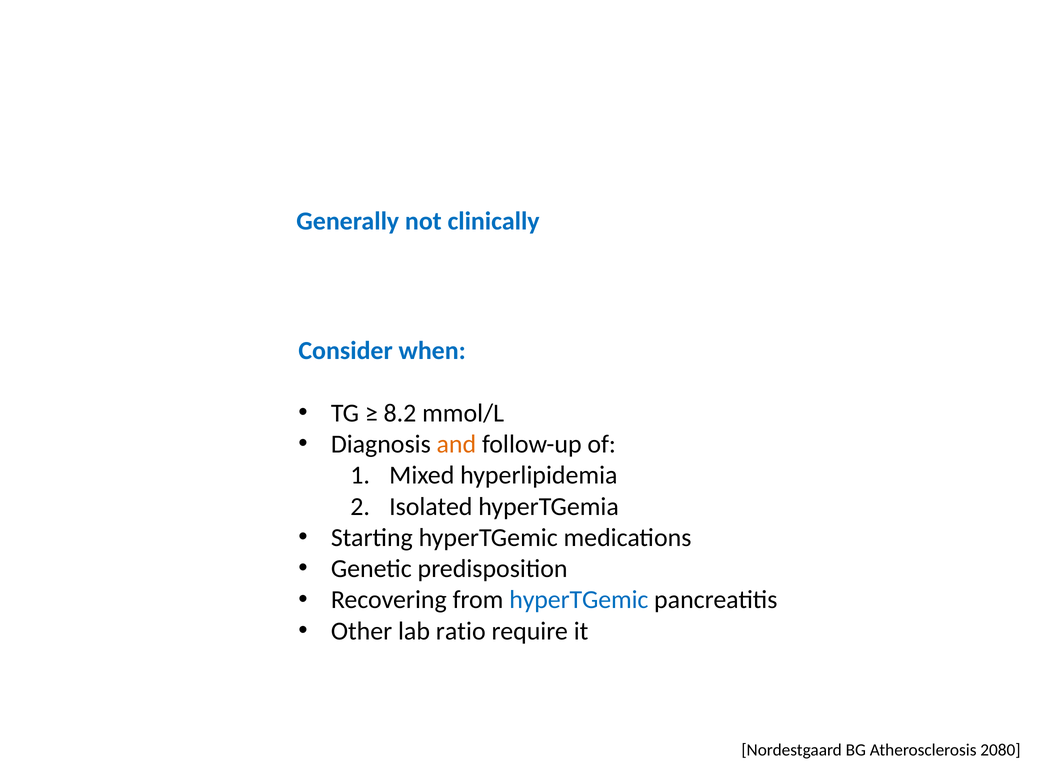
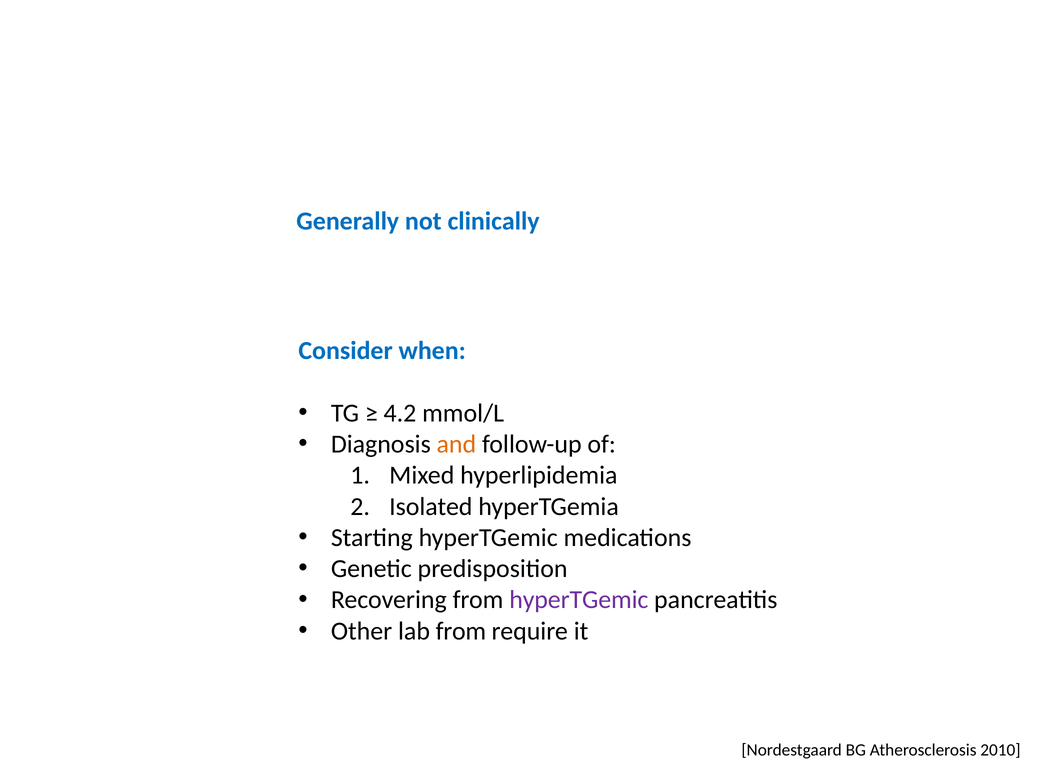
8.2: 8.2 -> 4.2 (400, 413)
hyperTGemic colour: blue -> purple (579, 600)
lab ratio: ratio -> from (461, 631)
2080: 2080 -> 2010 (1000, 750)
